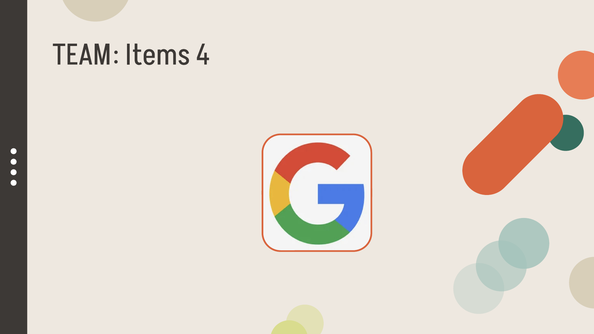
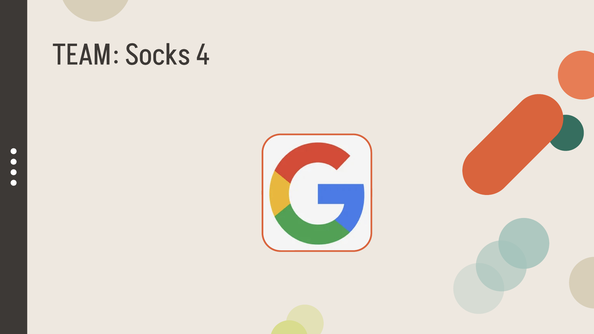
Items: Items -> Socks (158, 55)
